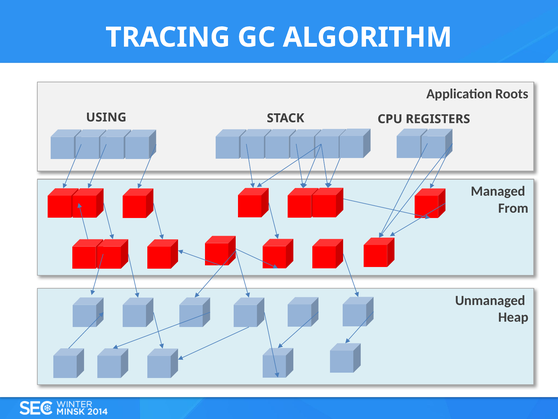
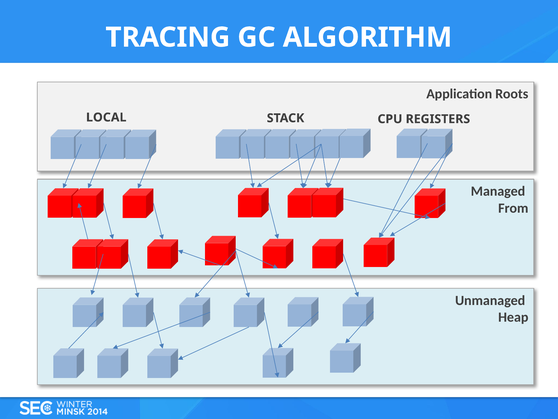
USING: USING -> LOCAL (106, 117)
